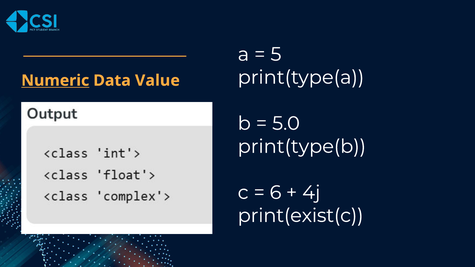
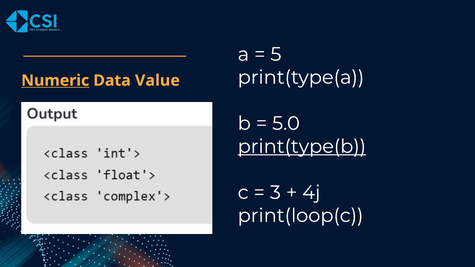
print(type(b underline: none -> present (302, 147)
6: 6 -> 3 (275, 193)
print(exist(c: print(exist(c -> print(loop(c (301, 216)
